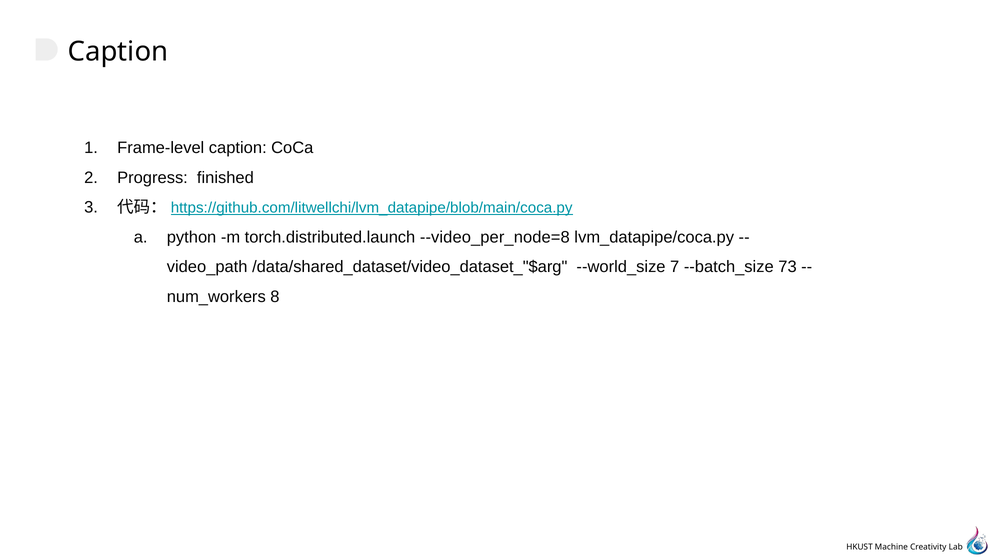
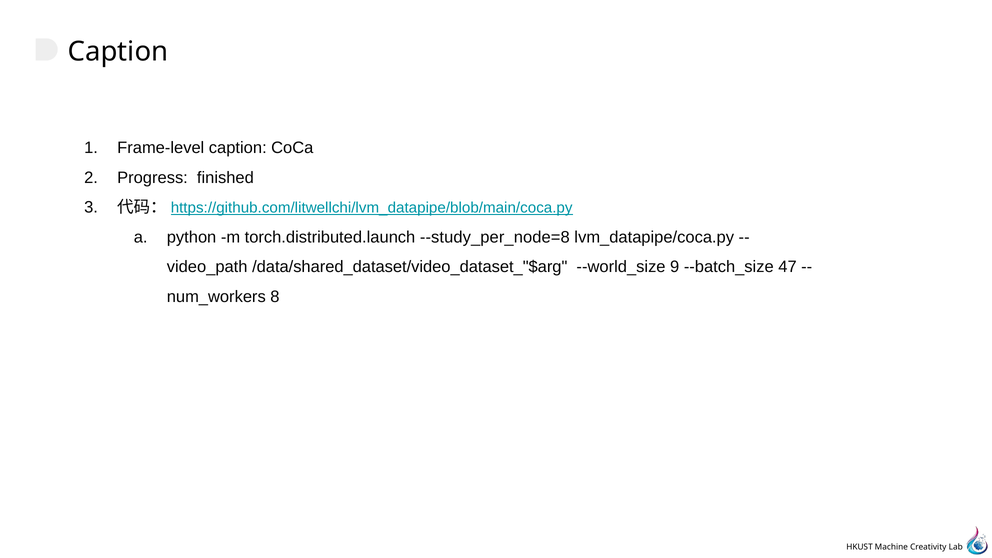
--video_per_node=8: --video_per_node=8 -> --study_per_node=8 (495, 237)
7: 7 -> 9 (675, 267)
73: 73 -> 47 (787, 267)
